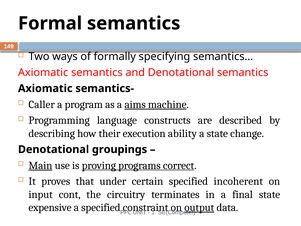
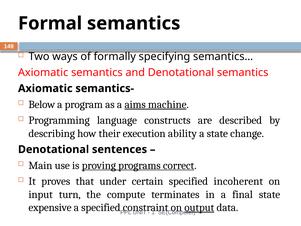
Caller: Caller -> Below (42, 104)
groupings: groupings -> sentences (120, 149)
Main underline: present -> none (40, 165)
cont: cont -> turn (70, 194)
circuitry: circuitry -> compute (126, 194)
